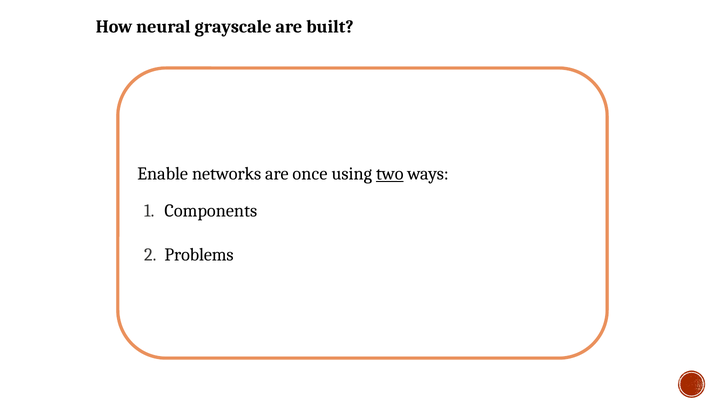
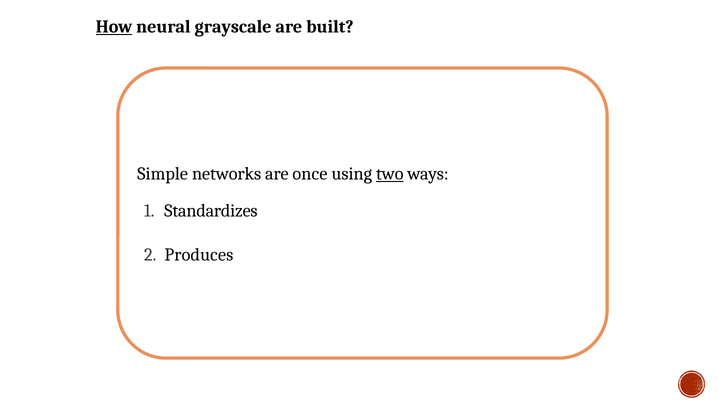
How underline: none -> present (114, 27)
Enable: Enable -> Simple (163, 174)
Components: Components -> Standardizes (211, 210)
Problems: Problems -> Produces (199, 255)
